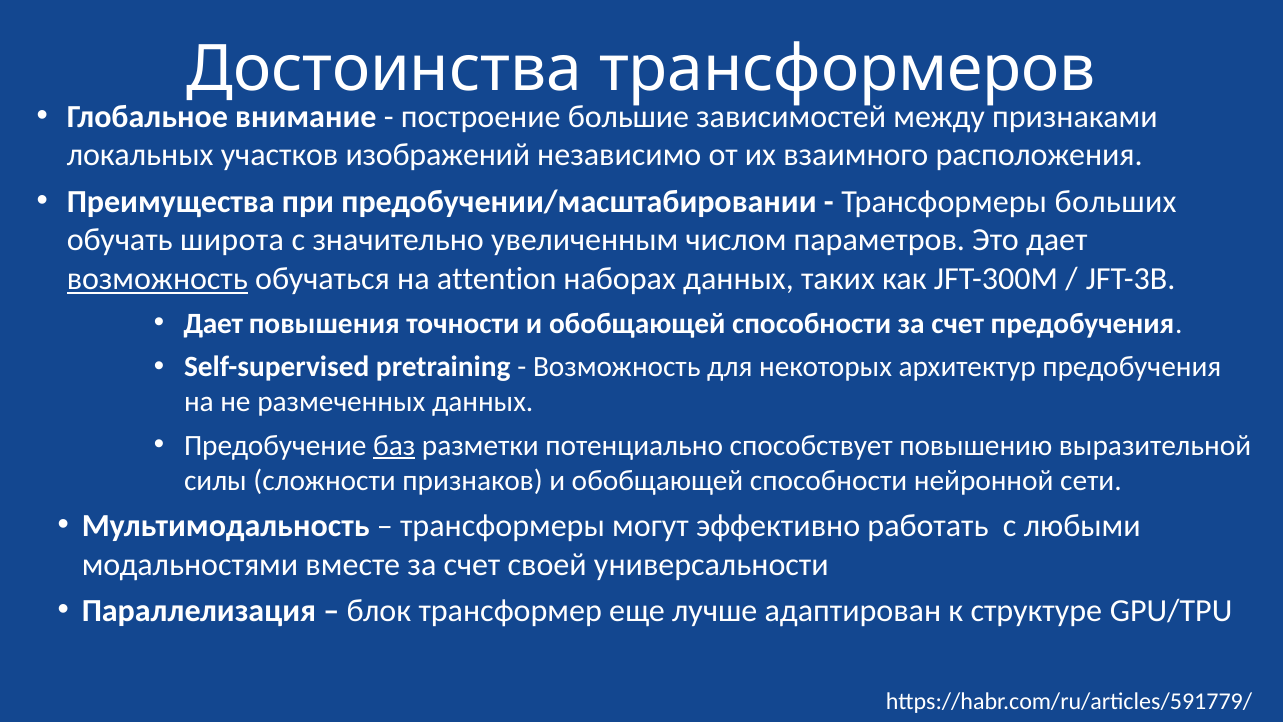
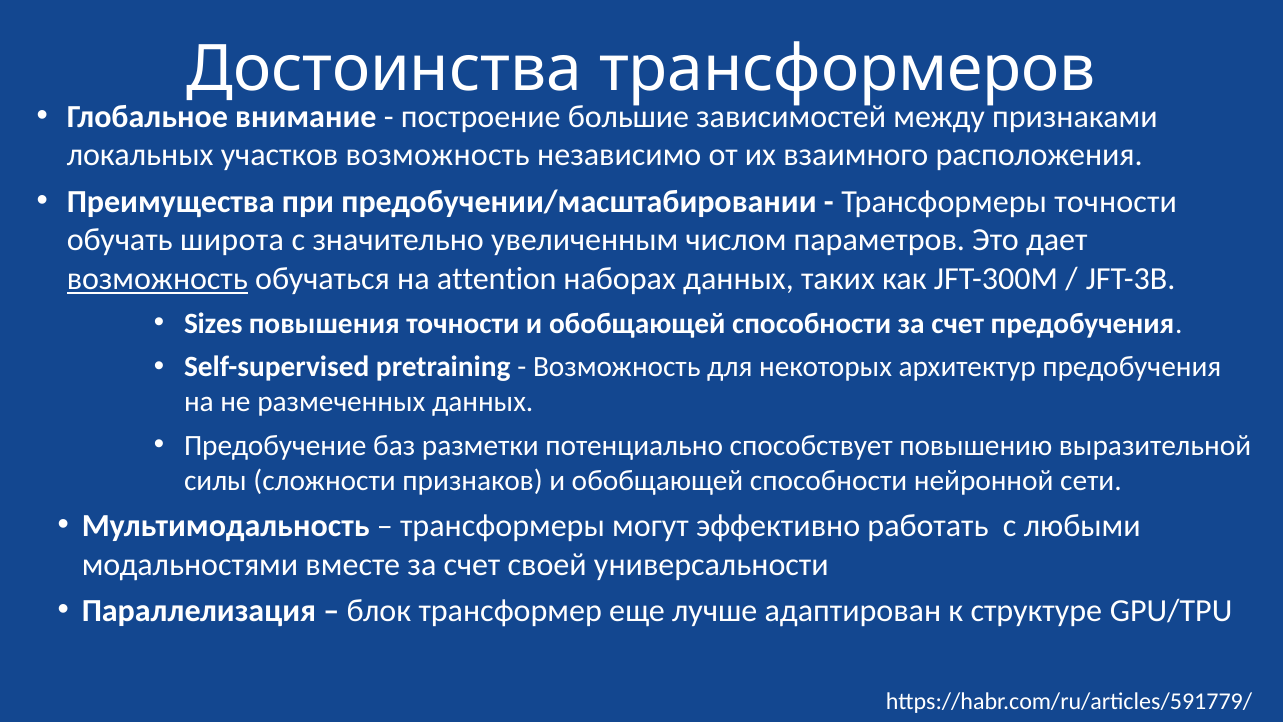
участков изображений: изображений -> возможность (438, 155)
Трансформеры больших: больших -> точности (1116, 202)
Дает: Дает -> Sizes (213, 323)
баз underline: present -> none (394, 445)
